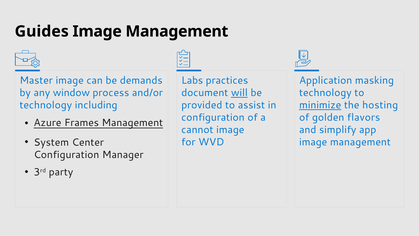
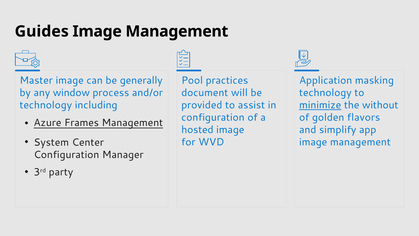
demands: demands -> generally (141, 80)
Labs: Labs -> Pool (192, 80)
will underline: present -> none (239, 93)
hosting: hosting -> without (380, 105)
cannot: cannot -> hosted (197, 130)
